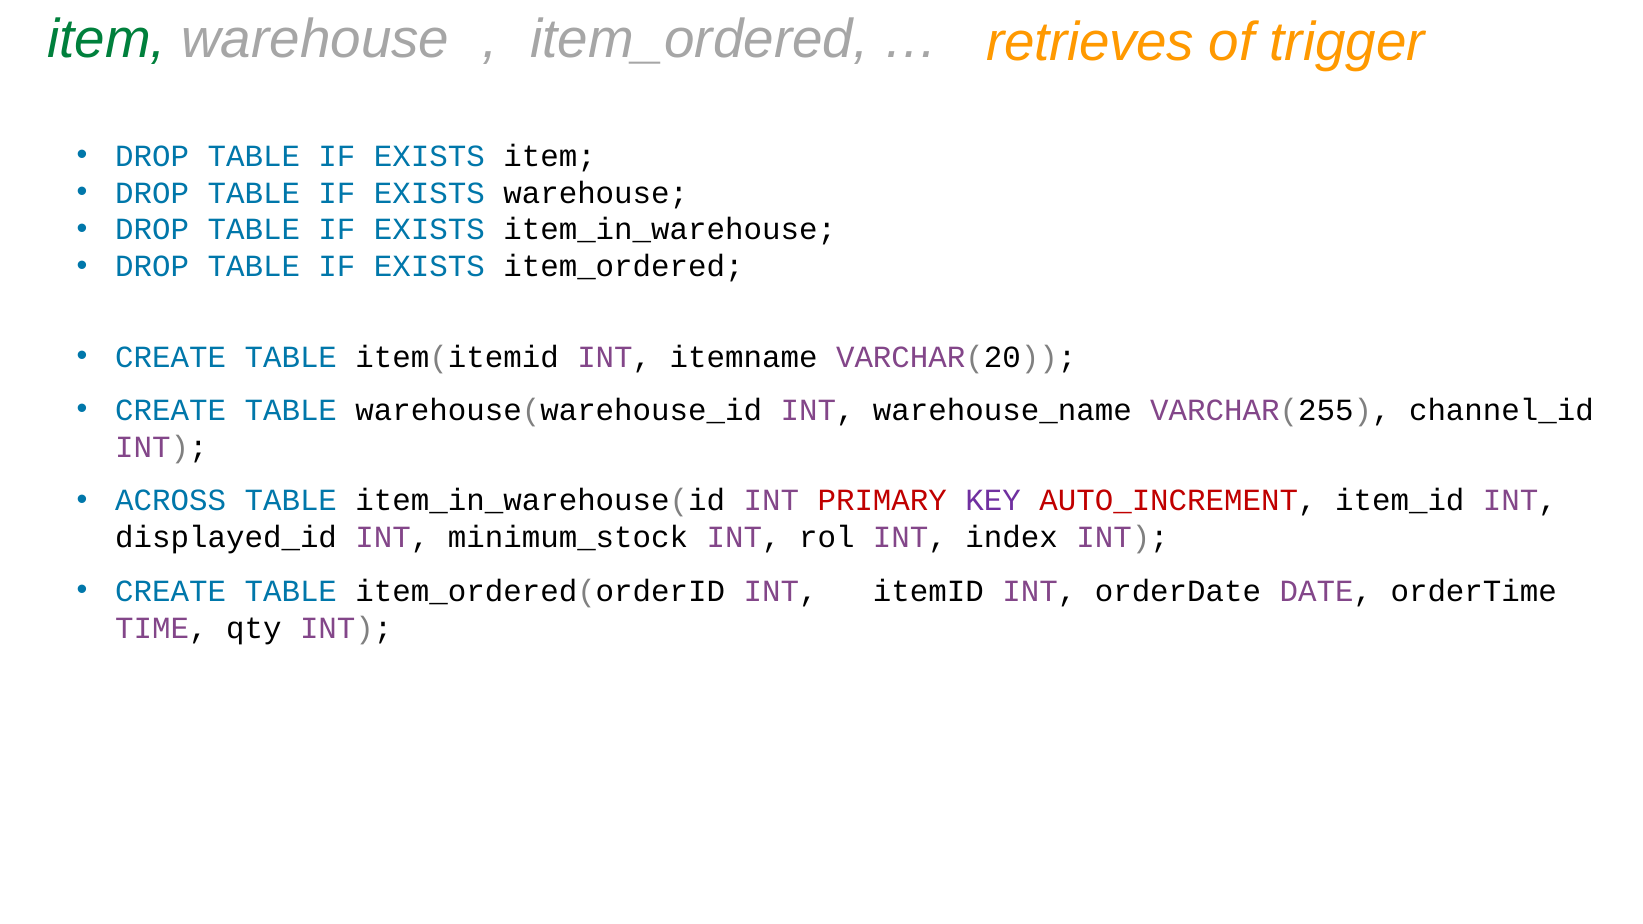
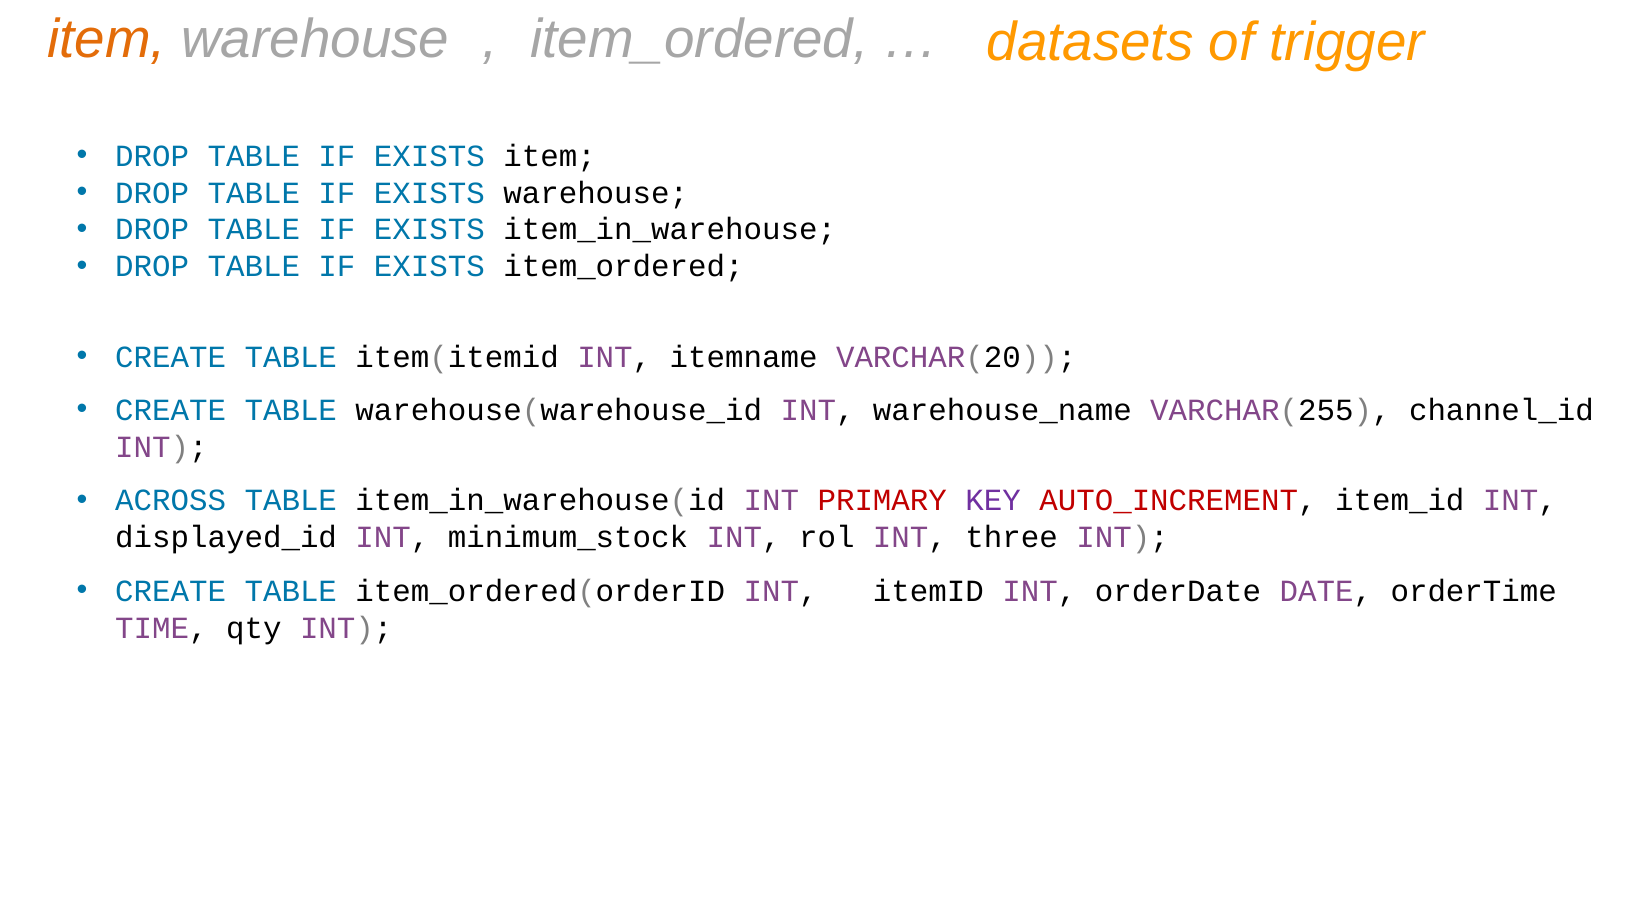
item colour: green -> orange (107, 39)
retrieves: retrieves -> datasets (1090, 43)
index: index -> three (1012, 538)
